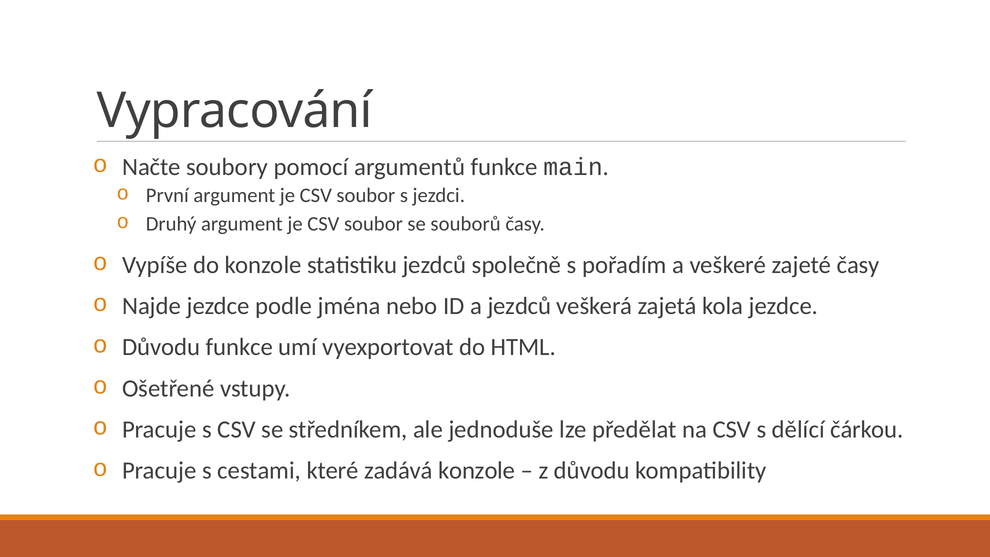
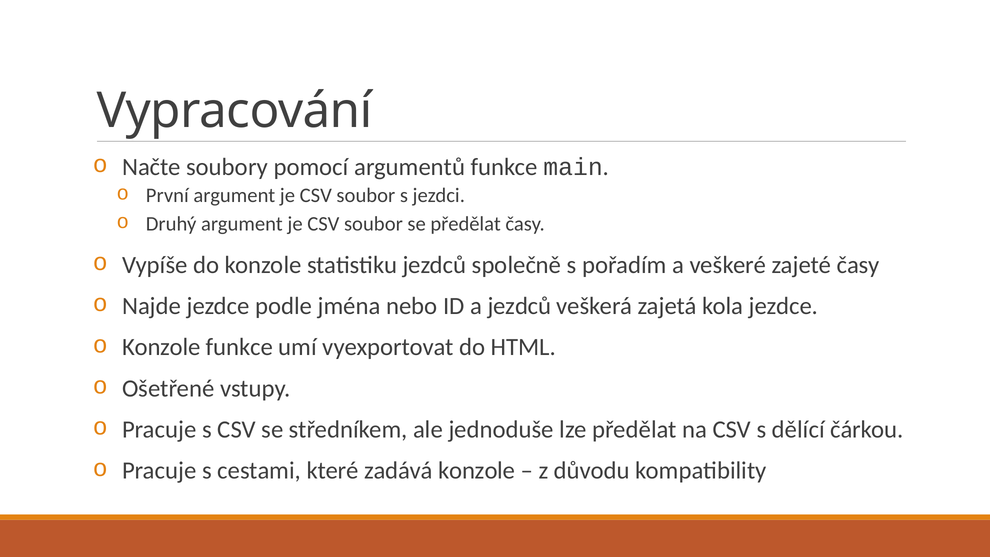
se souborů: souborů -> předělat (466, 224)
Důvodu: Důvodu -> Konzole (161, 347)
